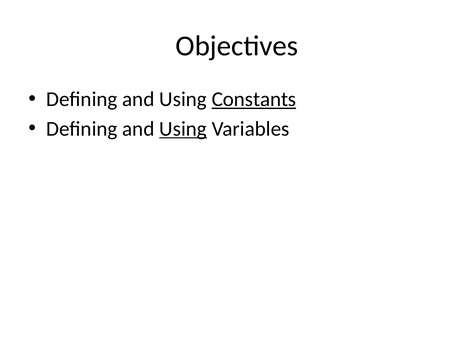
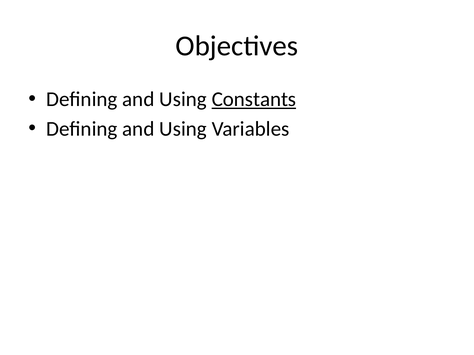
Using underline: present -> none (183, 129)
